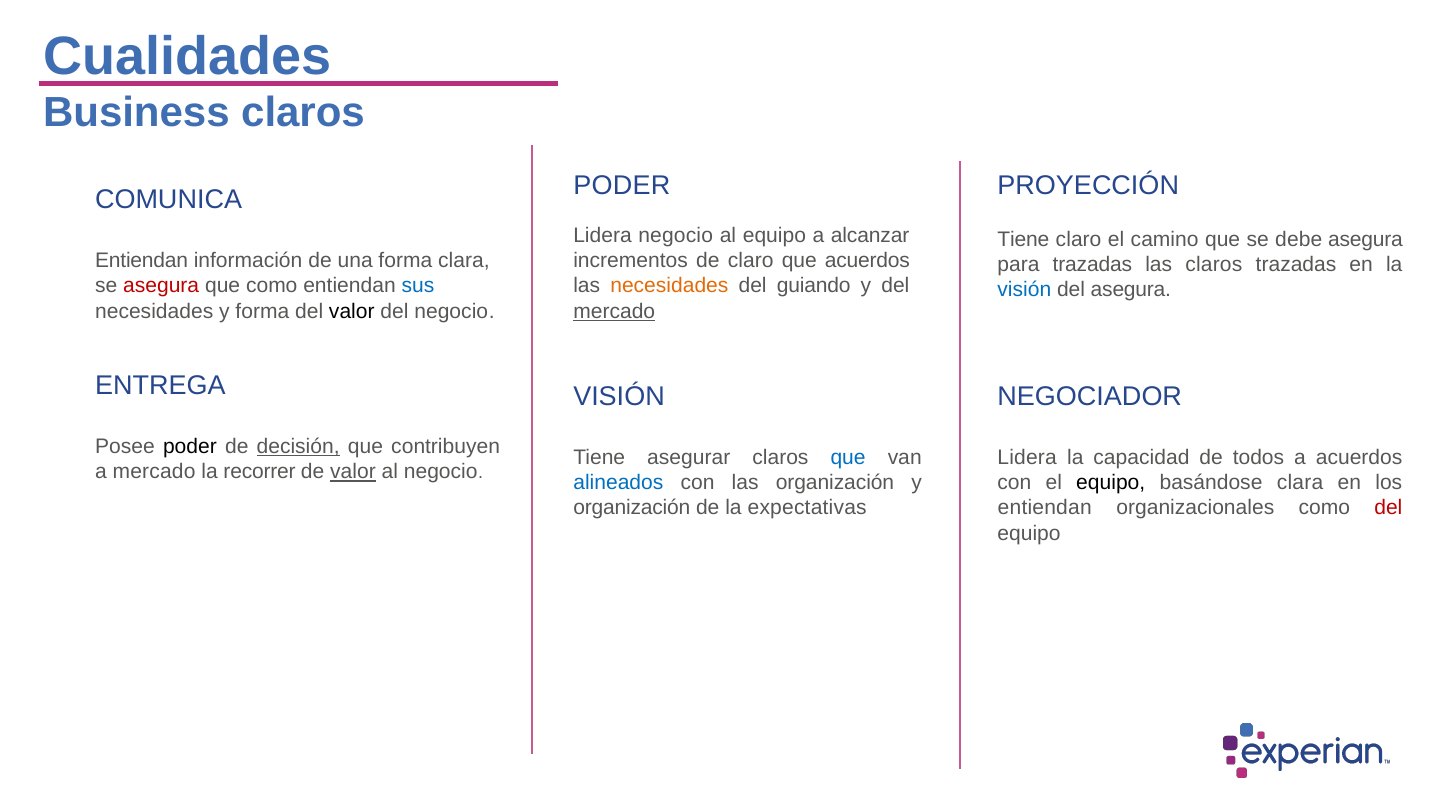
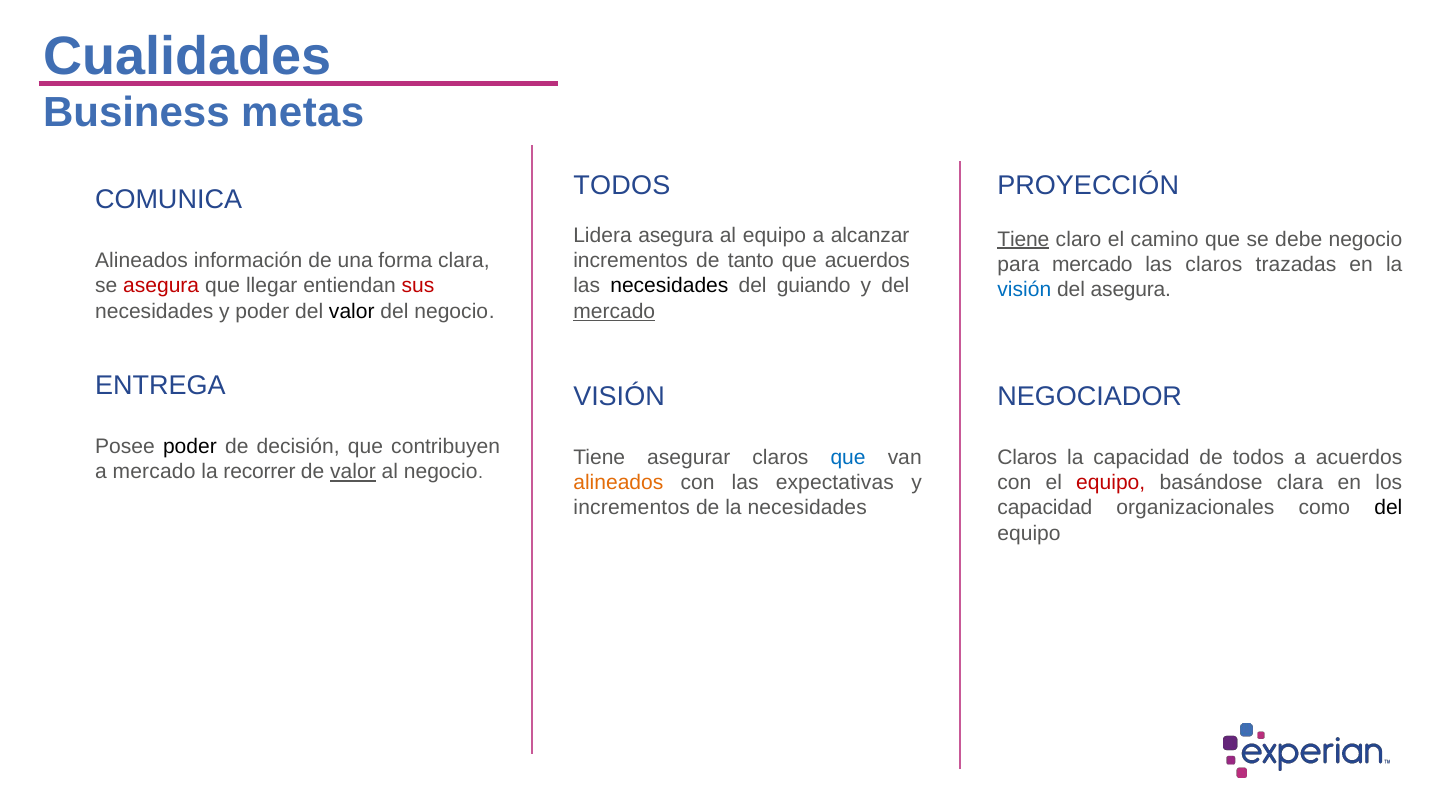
Business claros: claros -> metas (303, 113)
PODER: PODER -> TODOS (622, 185)
Lidera negocio: negocio -> asegura (676, 235)
Tiene underline: none -> present (1023, 239)
debe asegura: asegura -> negocio (1365, 239)
Entiendan: Entiendan -> Alineados (141, 260)
de claro: claro -> tanto (751, 261)
para trazadas: trazadas -> mercado (1092, 264)
que como: como -> llegar (272, 286)
sus colour: blue -> red (418, 286)
necesidades colour: orange -> black (669, 286)
y forma: forma -> poder (262, 311)
decisión underline: present -> none (298, 446)
Lidera: Lidera -> Claros (1027, 457)
alineados colour: blue -> orange (618, 482)
las organización: organización -> expectativas (835, 482)
equipo colour: black -> red (1111, 482)
organización: organización -> incrementos (632, 508)
la expectativas: expectativas -> necesidades (807, 508)
entiendan: entiendan -> capacidad (1045, 508)
del colour: red -> black (1388, 508)
